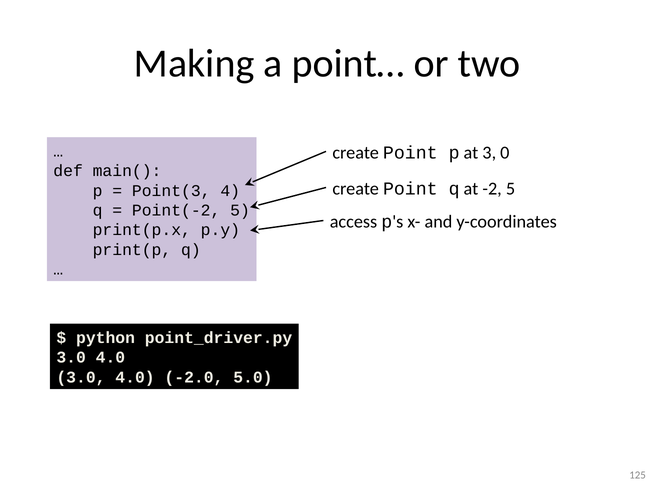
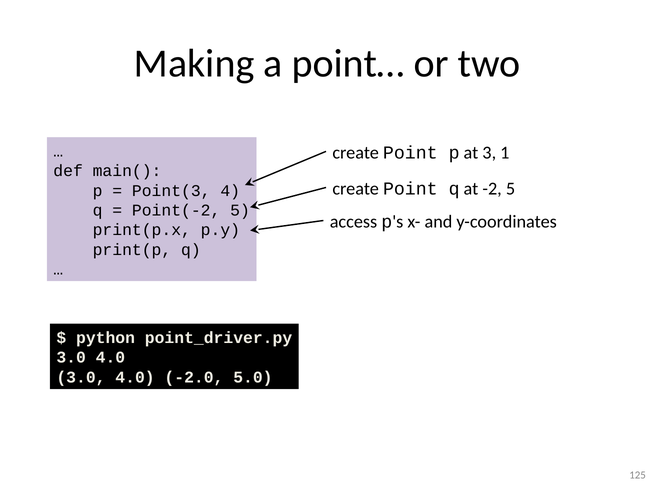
0: 0 -> 1 (505, 153)
